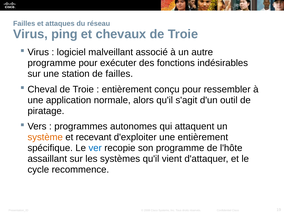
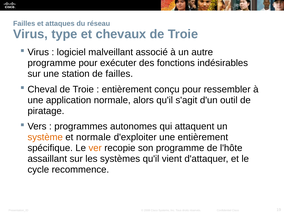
ping: ping -> type (64, 34)
et recevant: recevant -> normale (93, 137)
ver colour: blue -> orange (95, 148)
